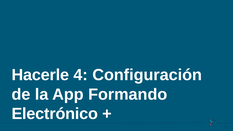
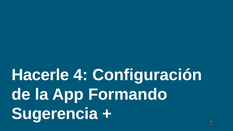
Electrónico: Electrónico -> Sugerencia (55, 114)
